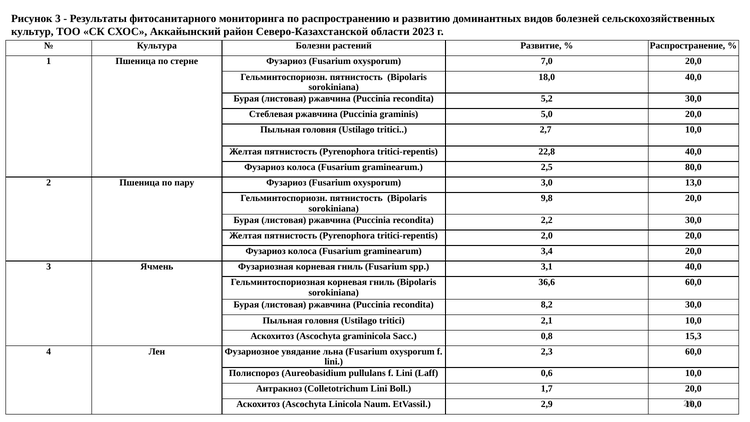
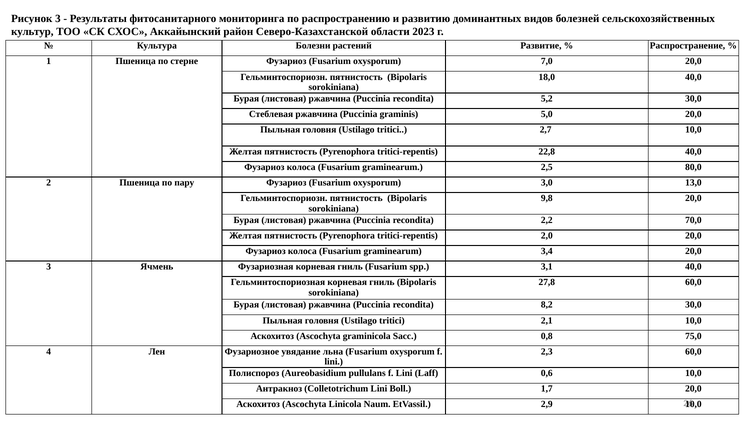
2,2 30,0: 30,0 -> 70,0 (693, 220)
36,6: 36,6 -> 27,8 (547, 282)
15,3: 15,3 -> 75,0 (693, 336)
